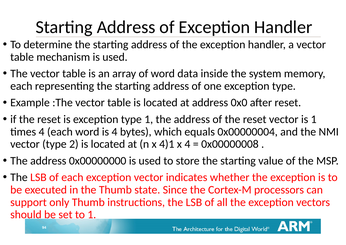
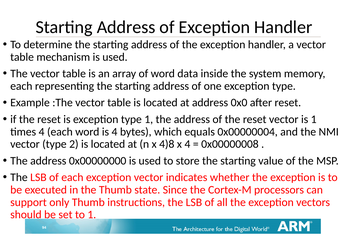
4)1: 4)1 -> 4)8 (167, 144)
